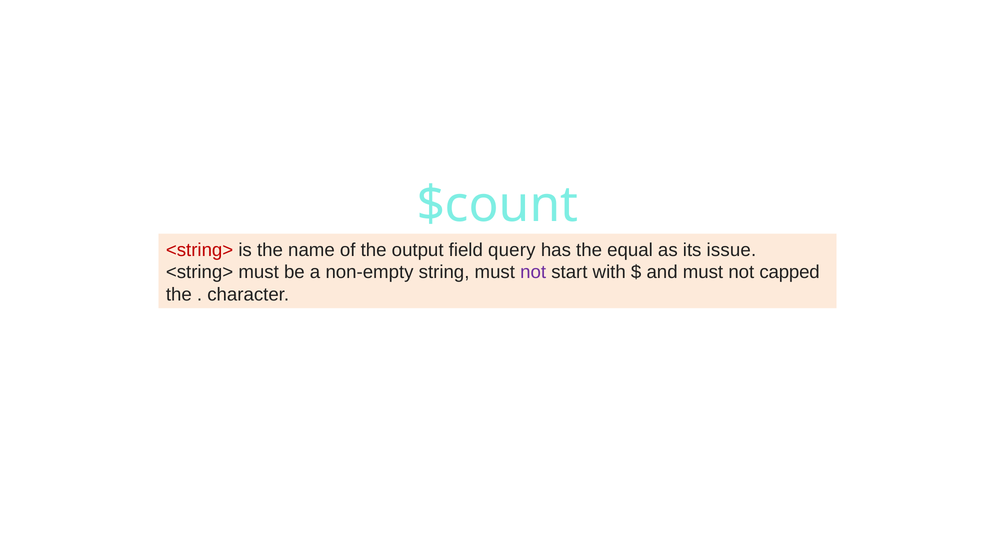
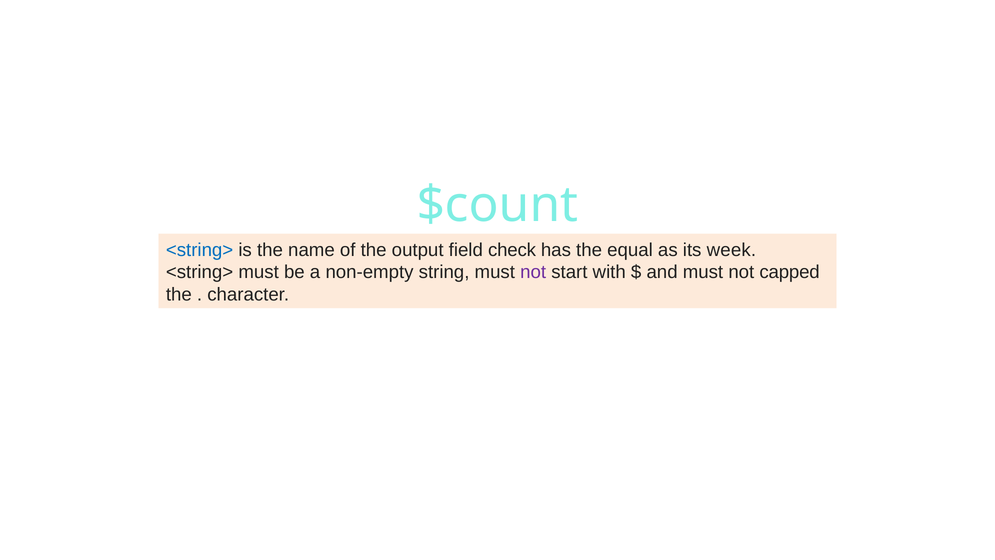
<string> colour: red -> blue (200, 250)
query: query -> check (512, 250)
issue: issue -> week (731, 250)
